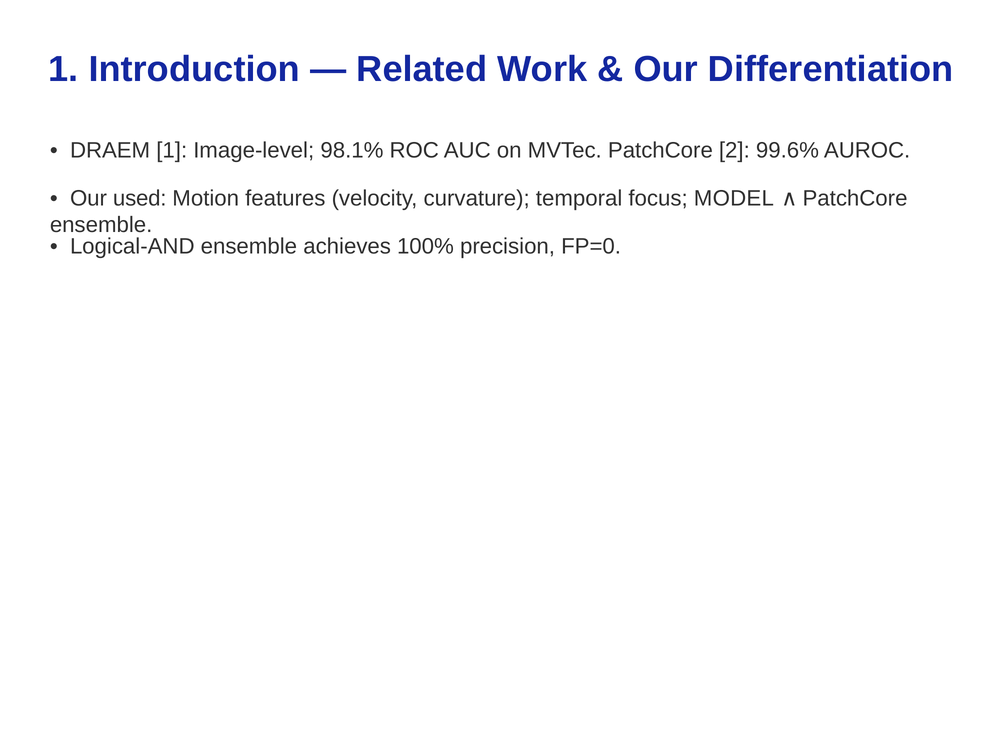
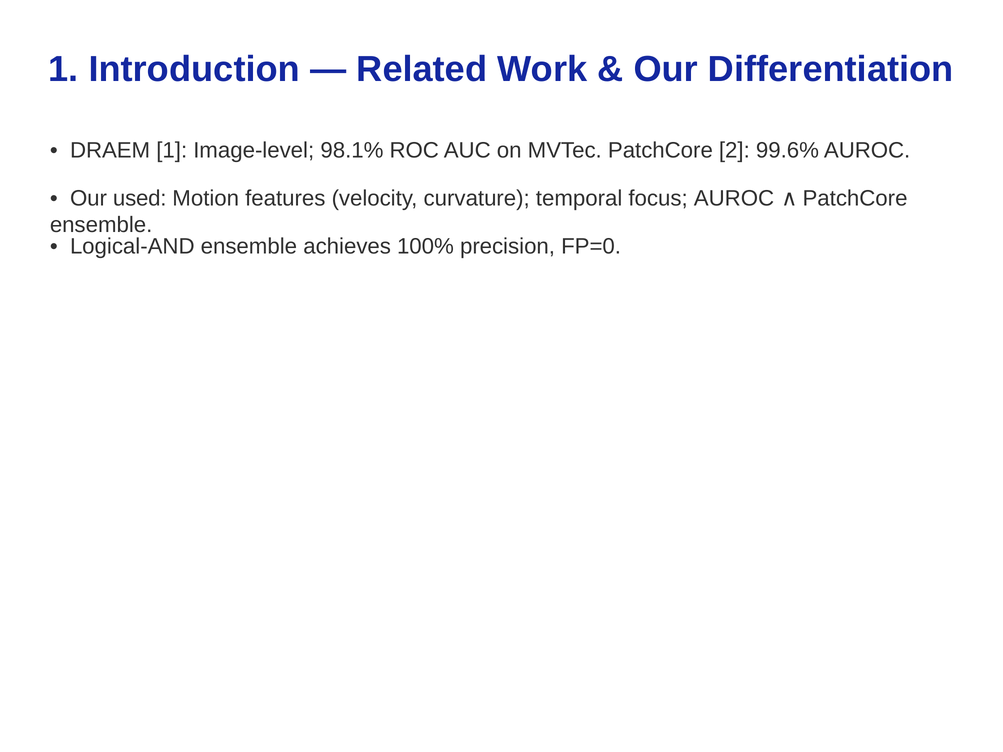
focus MODEL: MODEL -> AUROC (734, 198)
